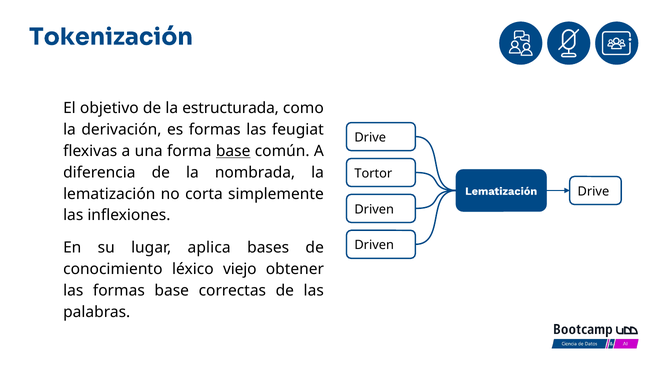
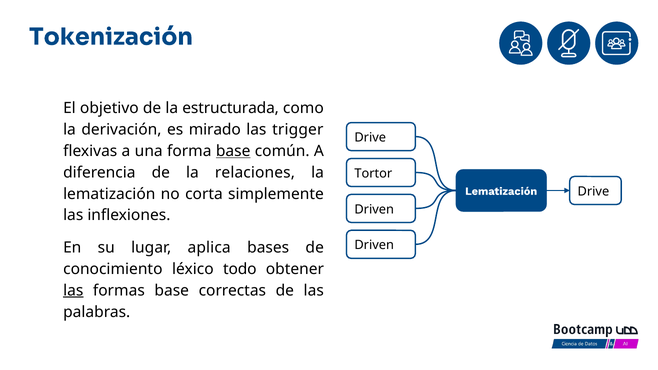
es formas: formas -> mirado (215, 130)
feugiat: feugiat -> trigger (298, 130)
nombrada: nombrada -> relaciones (255, 173)
viejo: viejo -> todo (240, 269)
las underline: none -> present (73, 291)
